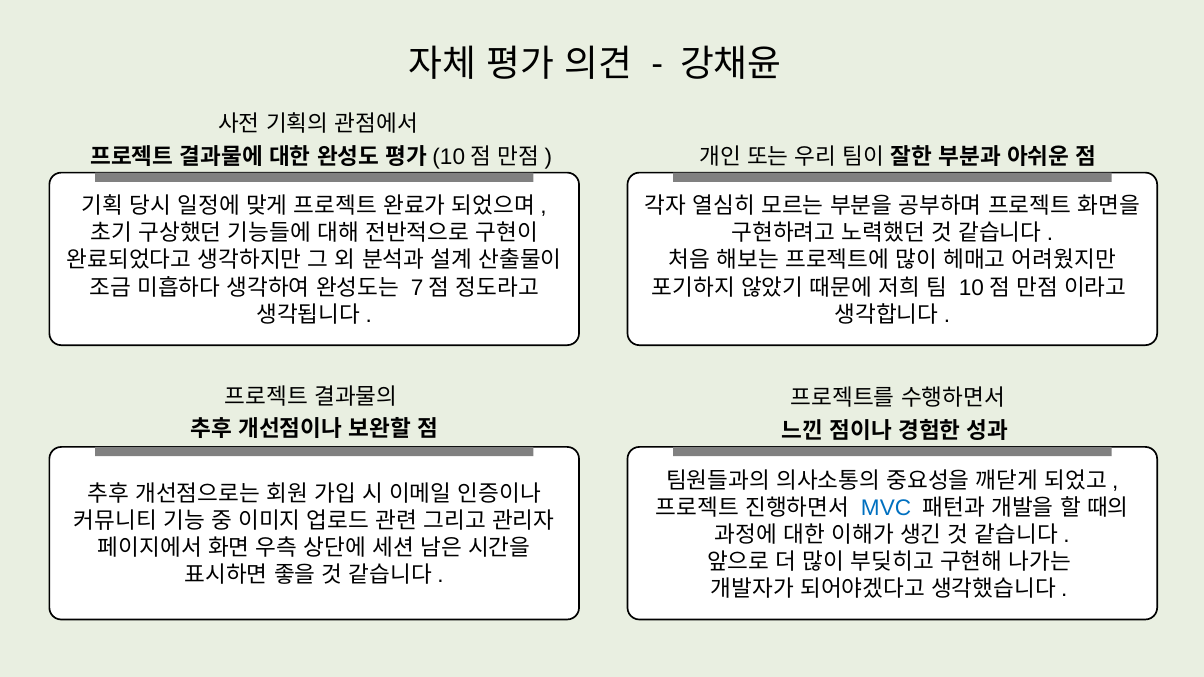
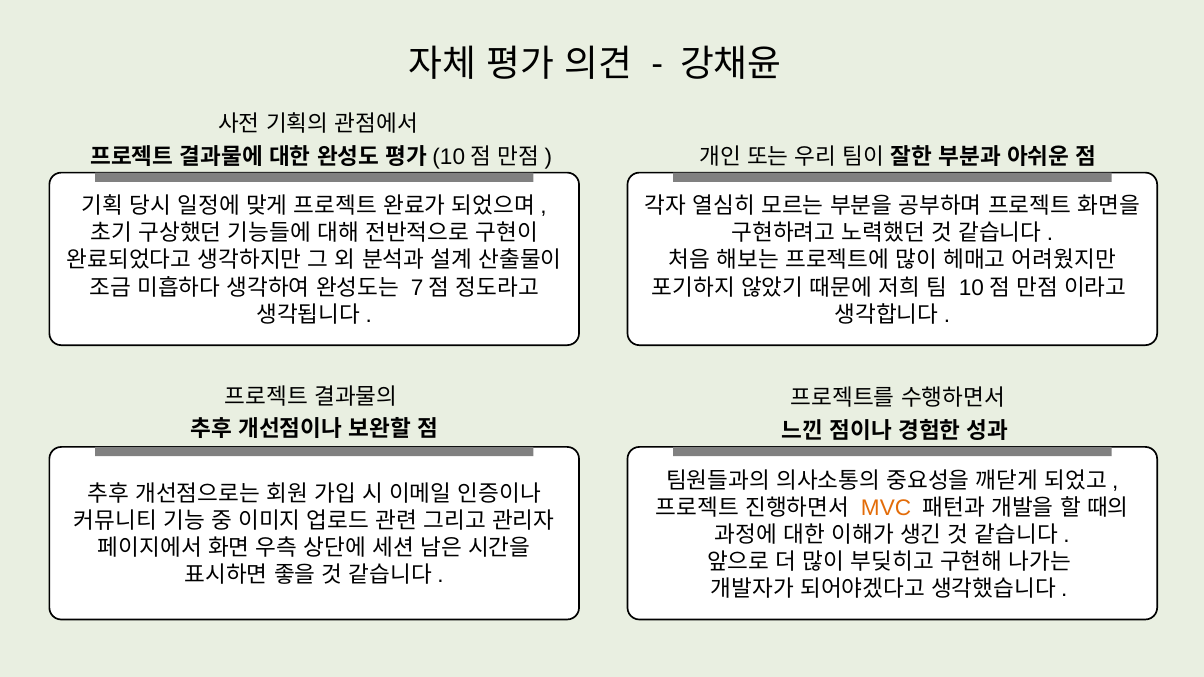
MVC colour: blue -> orange (886, 508)
